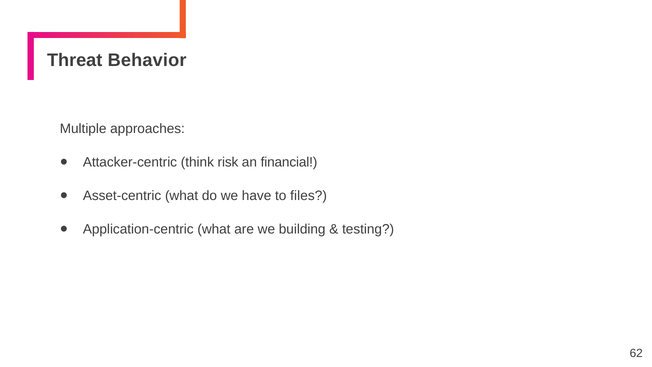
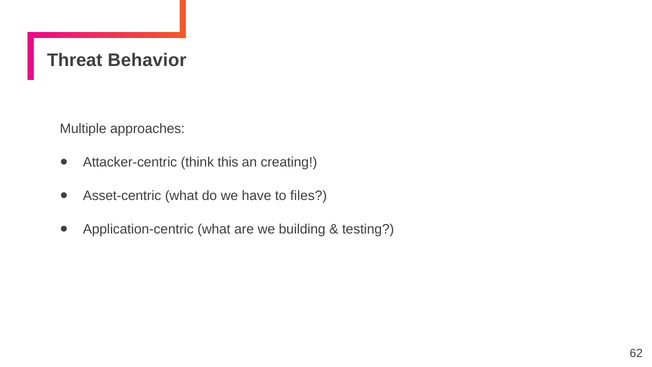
risk: risk -> this (228, 162)
financial: financial -> creating (289, 162)
